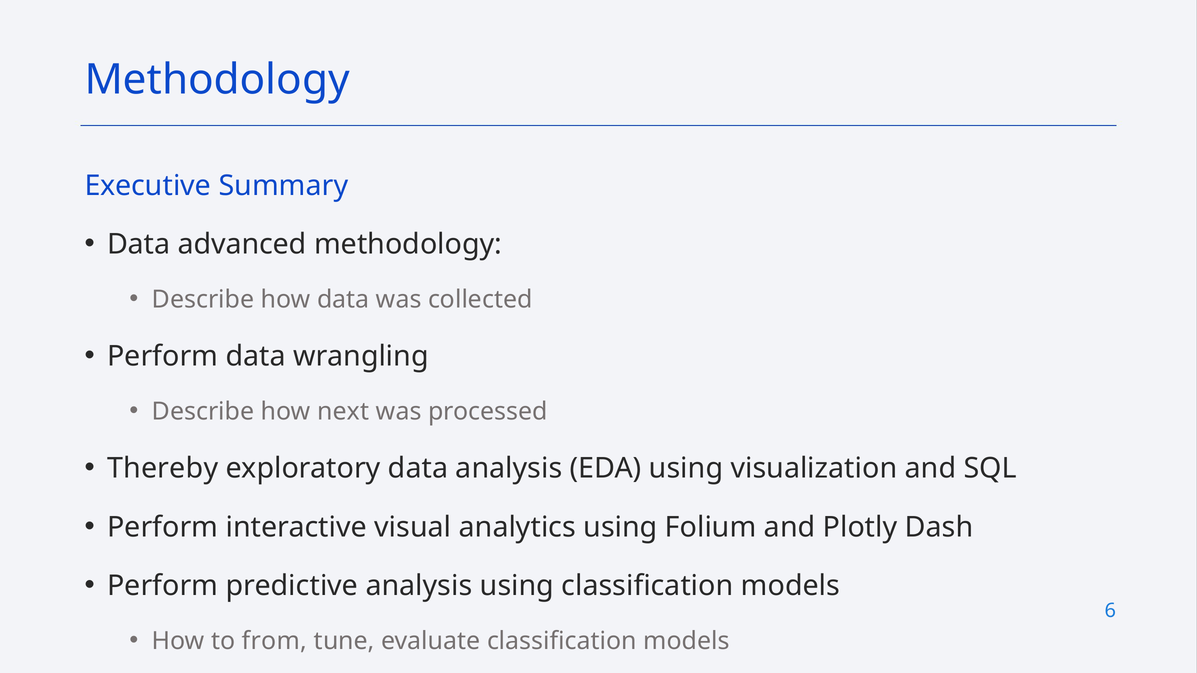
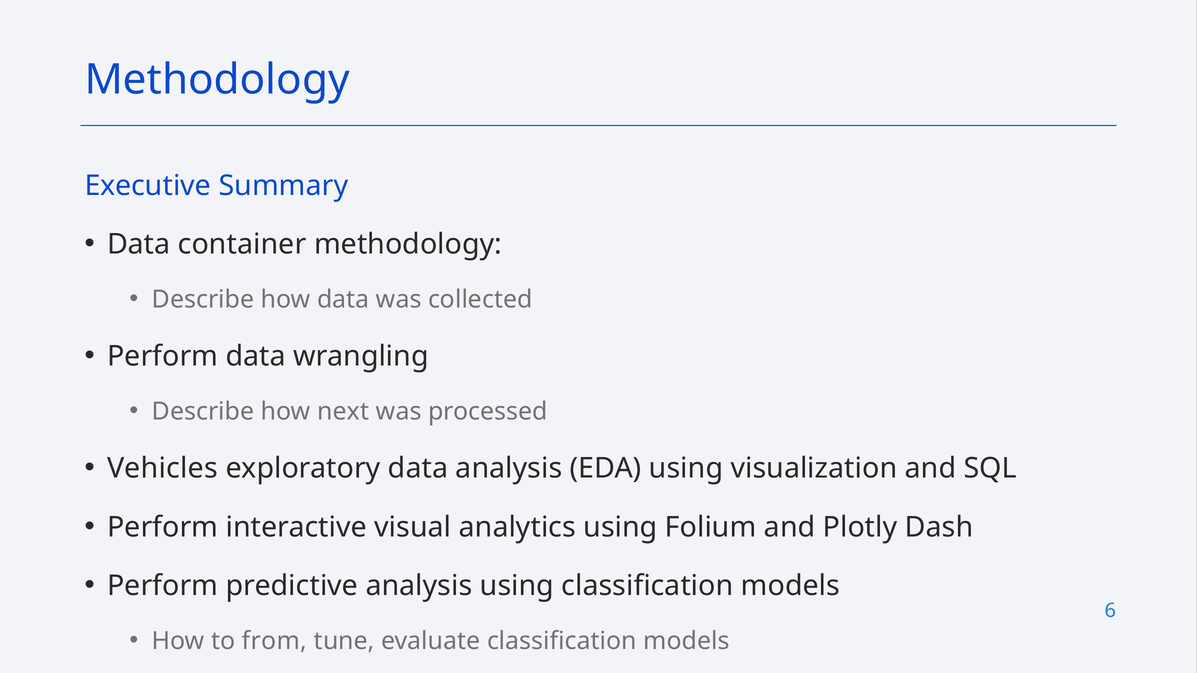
advanced: advanced -> container (242, 244)
Thereby: Thereby -> Vehicles (163, 469)
